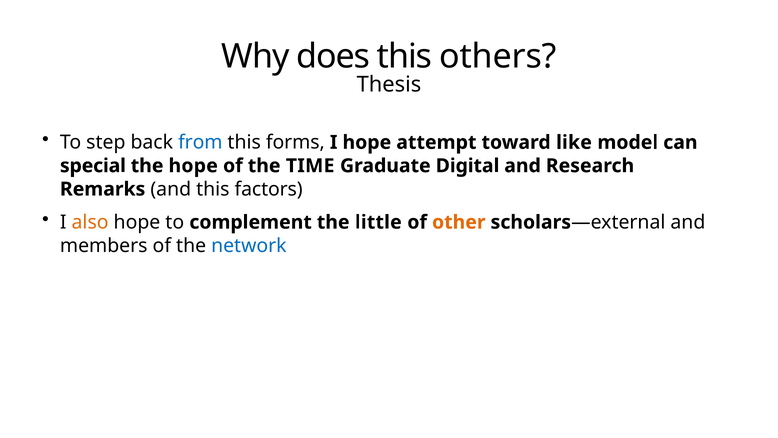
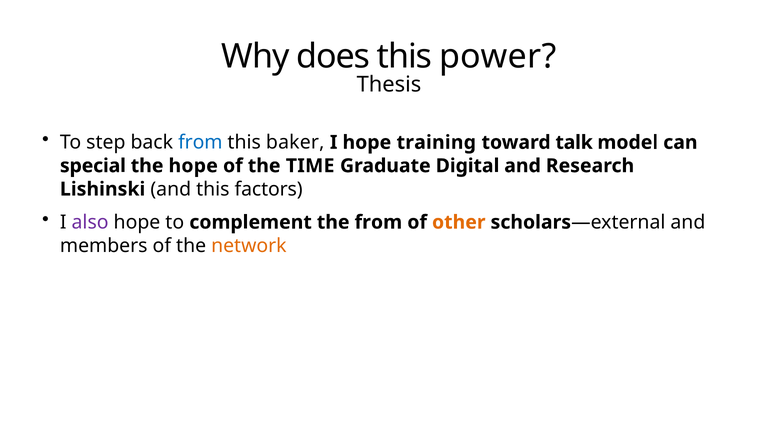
others: others -> power (498, 56)
forms: forms -> baker (295, 142)
attempt: attempt -> training (436, 142)
like: like -> talk (574, 142)
Remarks: Remarks -> Lishinski (103, 189)
also colour: orange -> purple (90, 222)
the little: little -> from (378, 222)
network colour: blue -> orange (249, 245)
